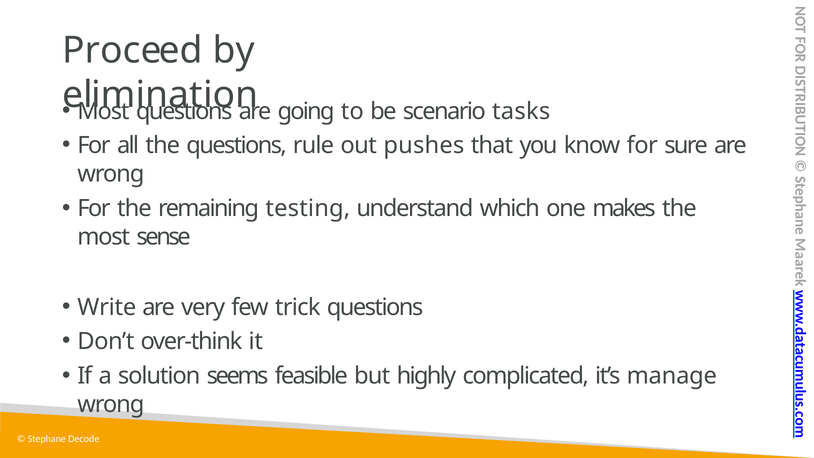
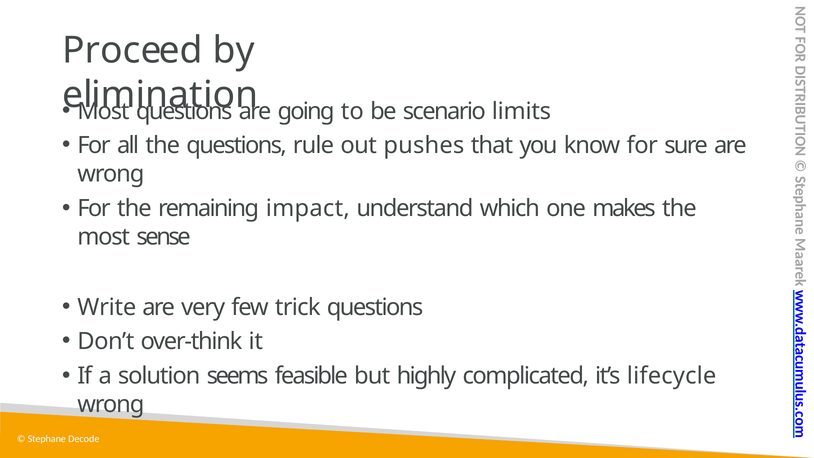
tasks: tasks -> limits (521, 111)
testing: testing -> impact (308, 209)
manage: manage -> lifecycle (672, 376)
